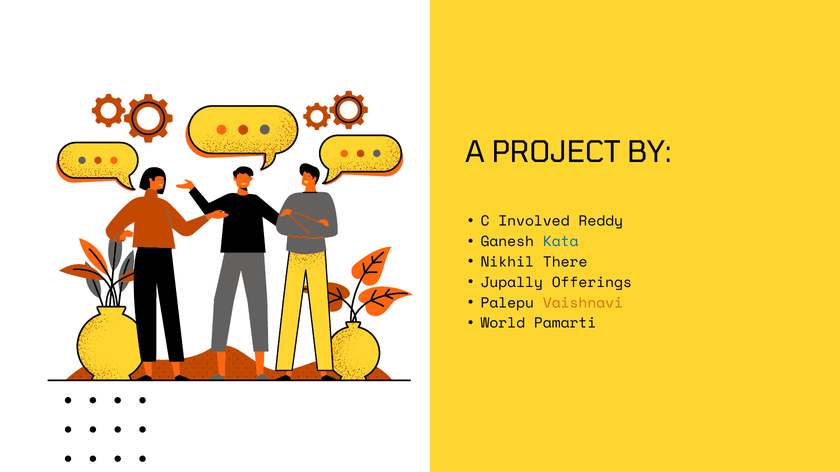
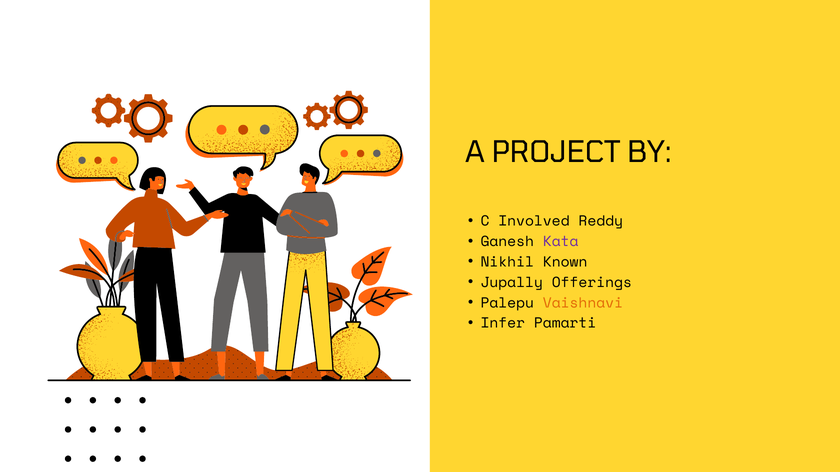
Kata colour: blue -> purple (561, 242)
There: There -> Known (565, 262)
World: World -> Infer (503, 324)
